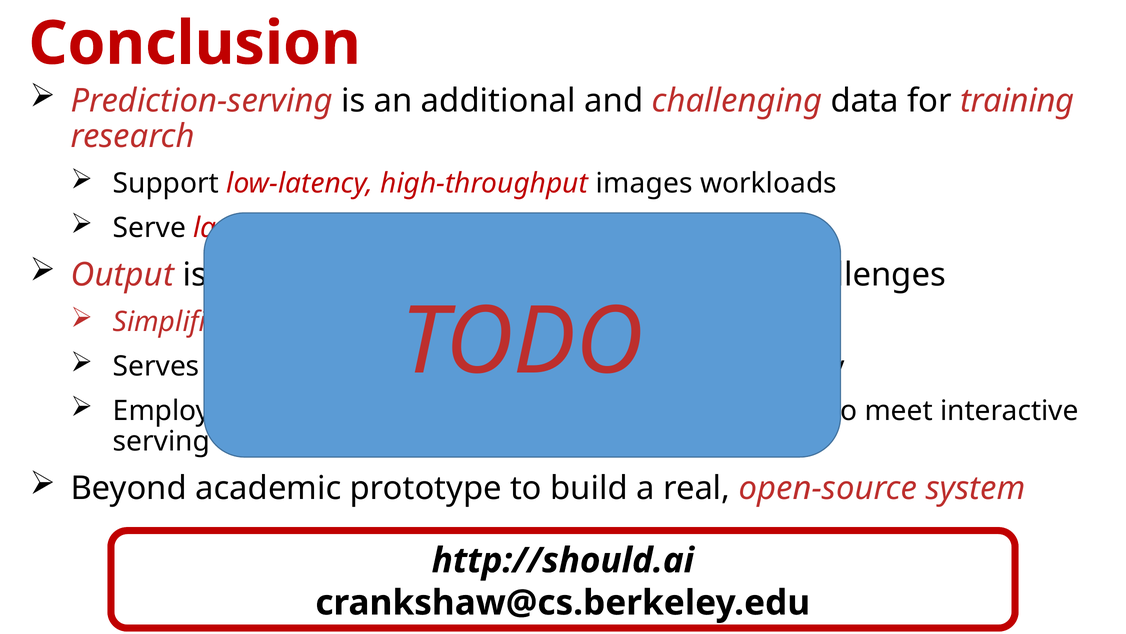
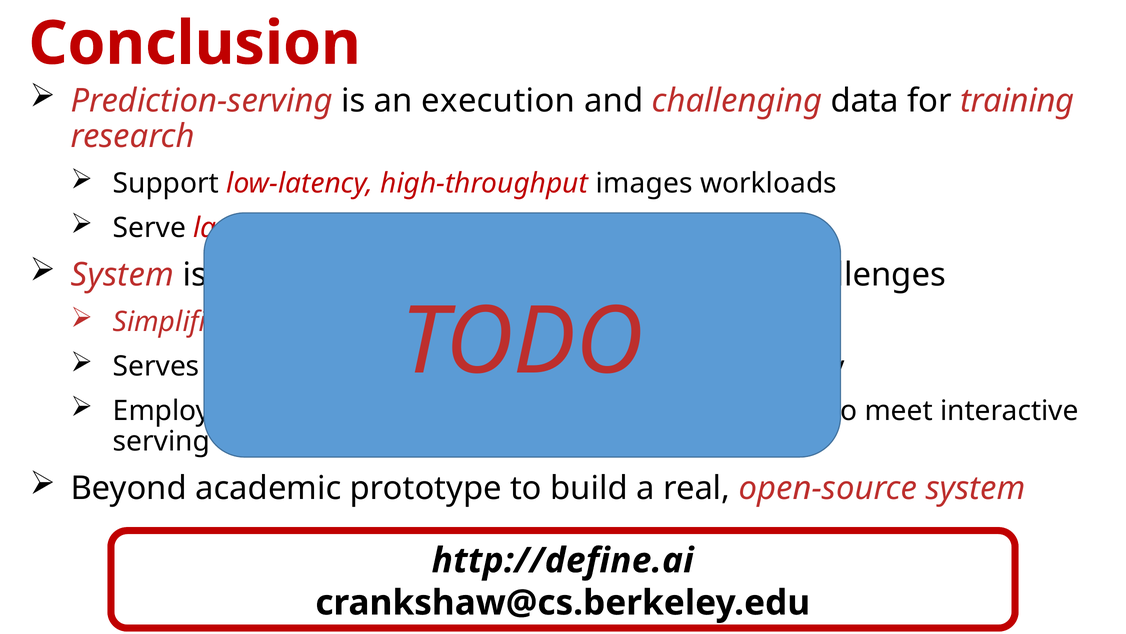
additional: additional -> execution (498, 101)
Output: Output -> System (122, 275)
http://should.ai: http://should.ai -> http://define.ai (563, 560)
